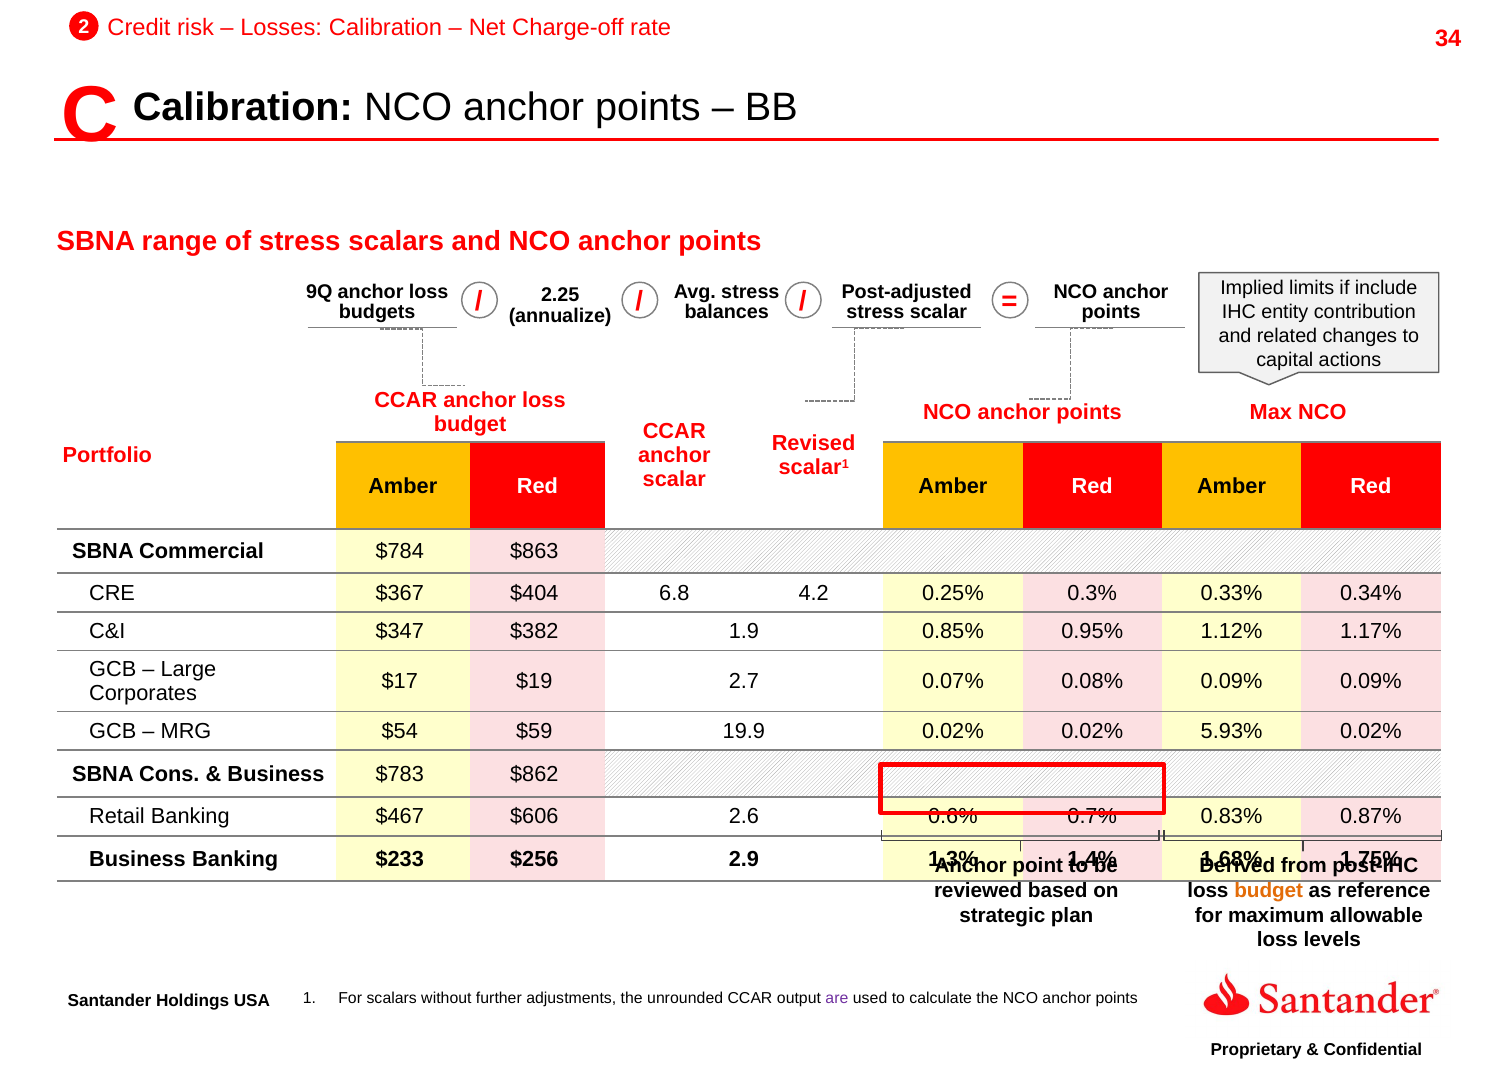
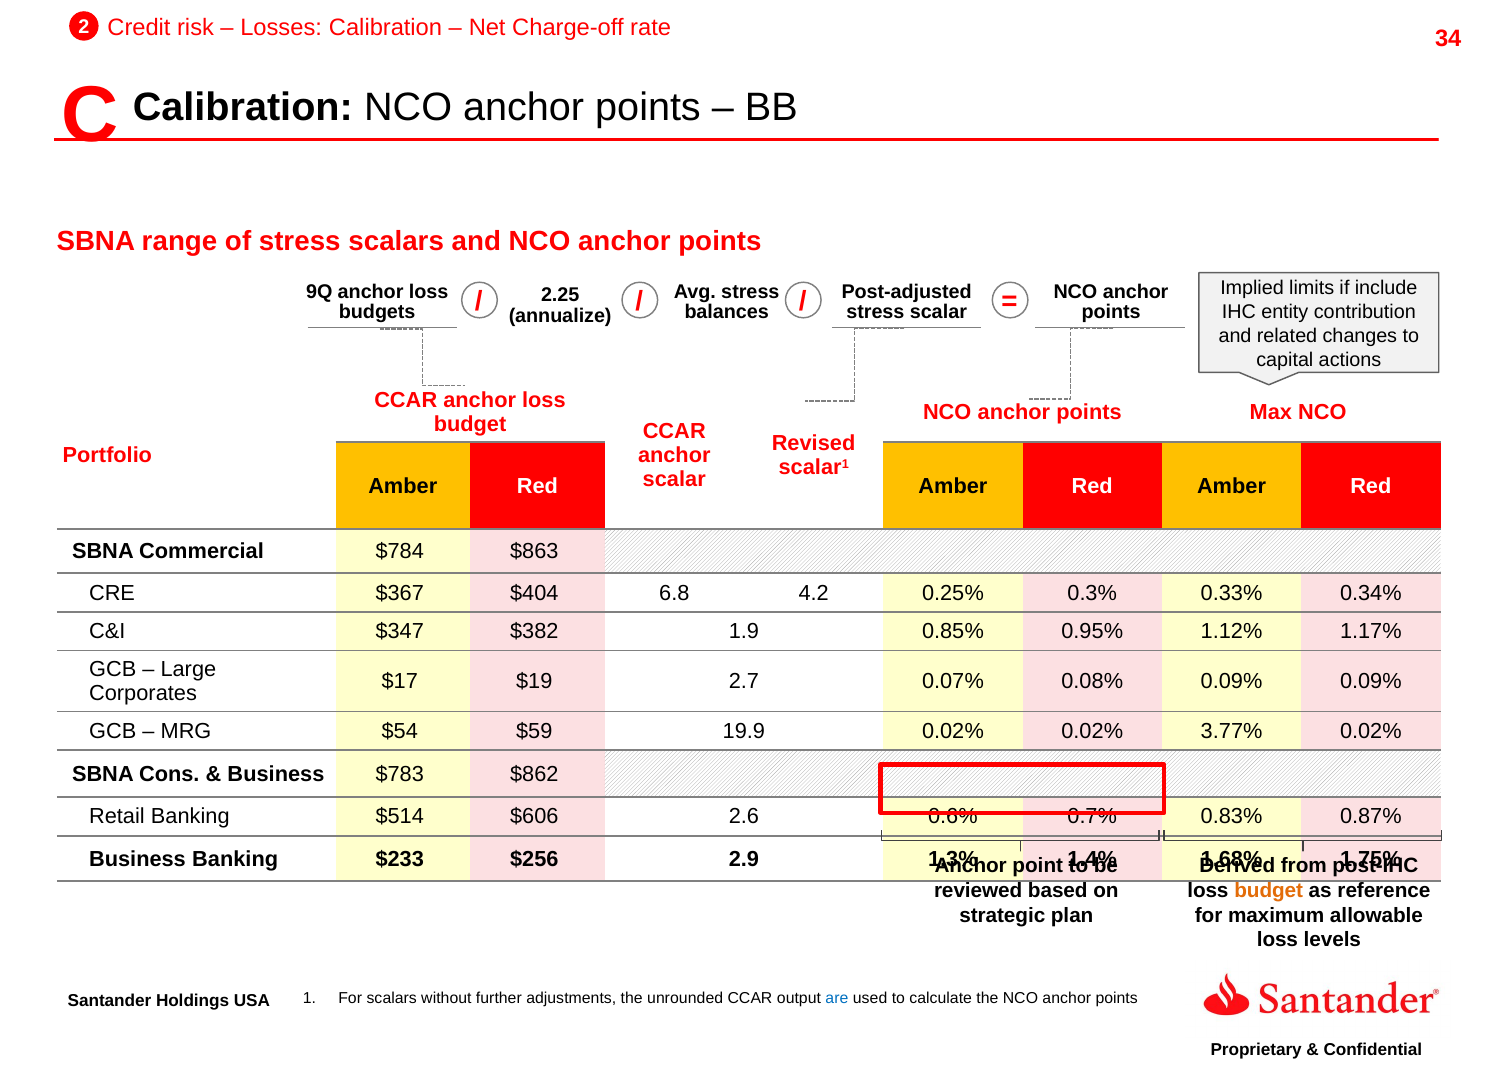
5.93%: 5.93% -> 3.77% (1232, 731)
$467: $467 -> $514 (400, 817)
are colour: purple -> blue (837, 998)
